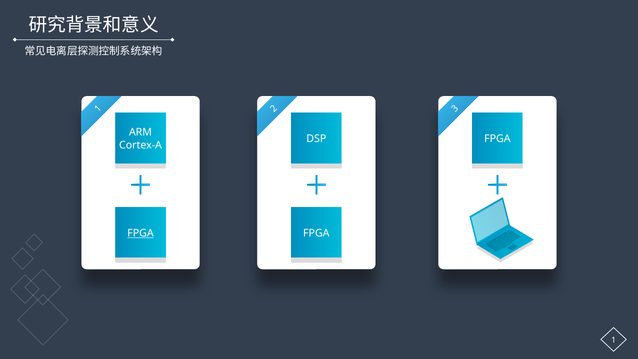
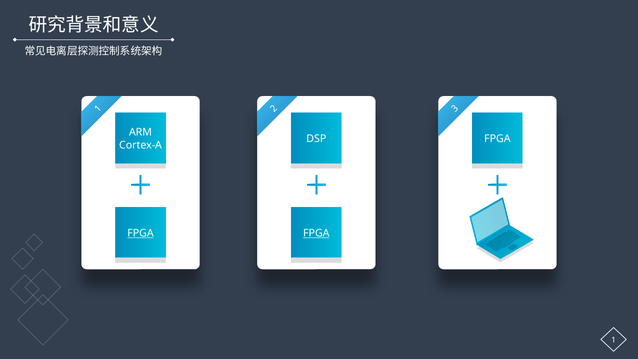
FPGA underline: none -> present (316, 233)
